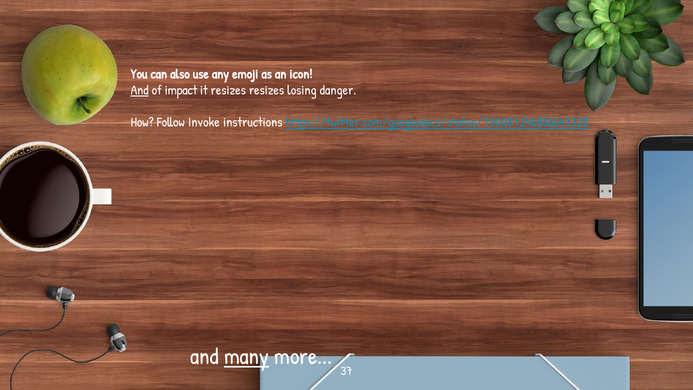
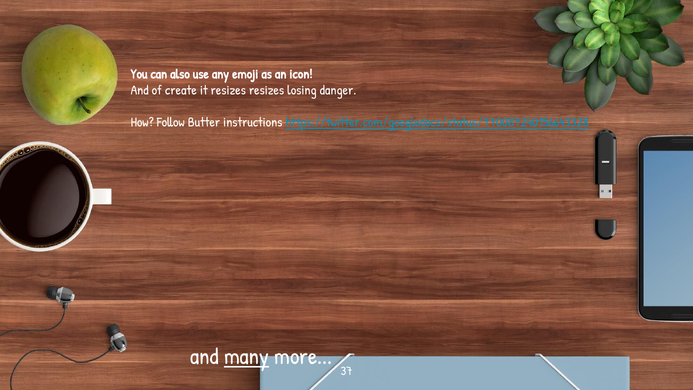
And underline: present -> none (140, 90)
impact: impact -> create (181, 90)
Invoke: Invoke -> Butter (204, 122)
https://twitter.com/googledocs/status/730087240856643328: https://twitter.com/googledocs/status/730087240856643328 -> https://twitter.com/googledocs/status/770087240156643328 (437, 122)
